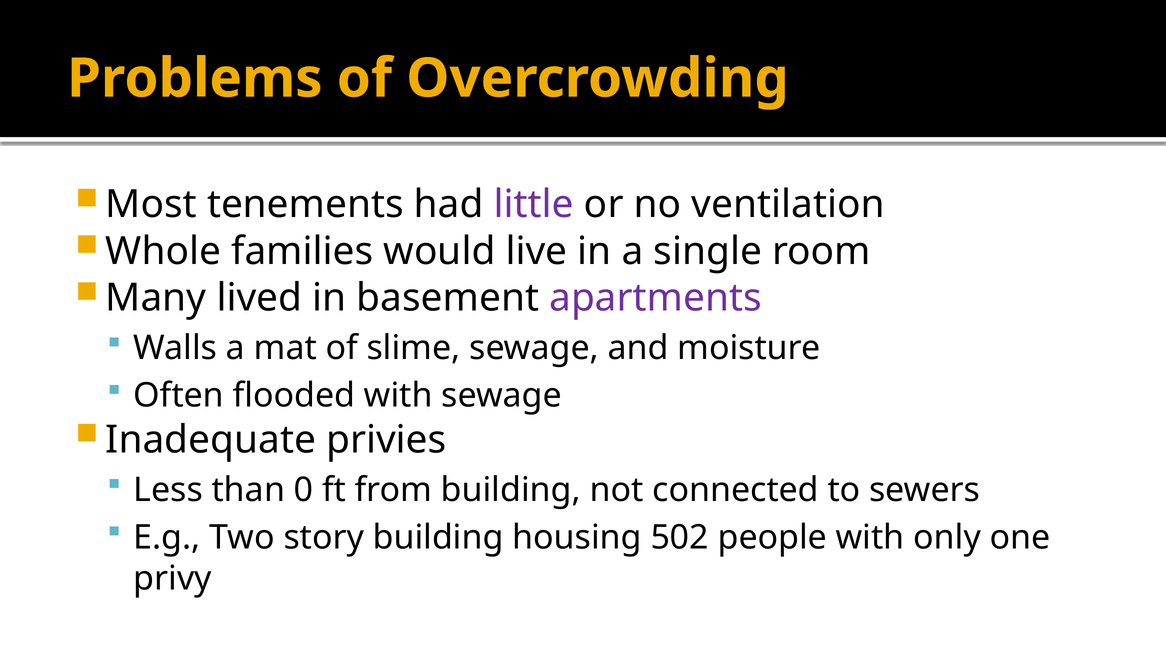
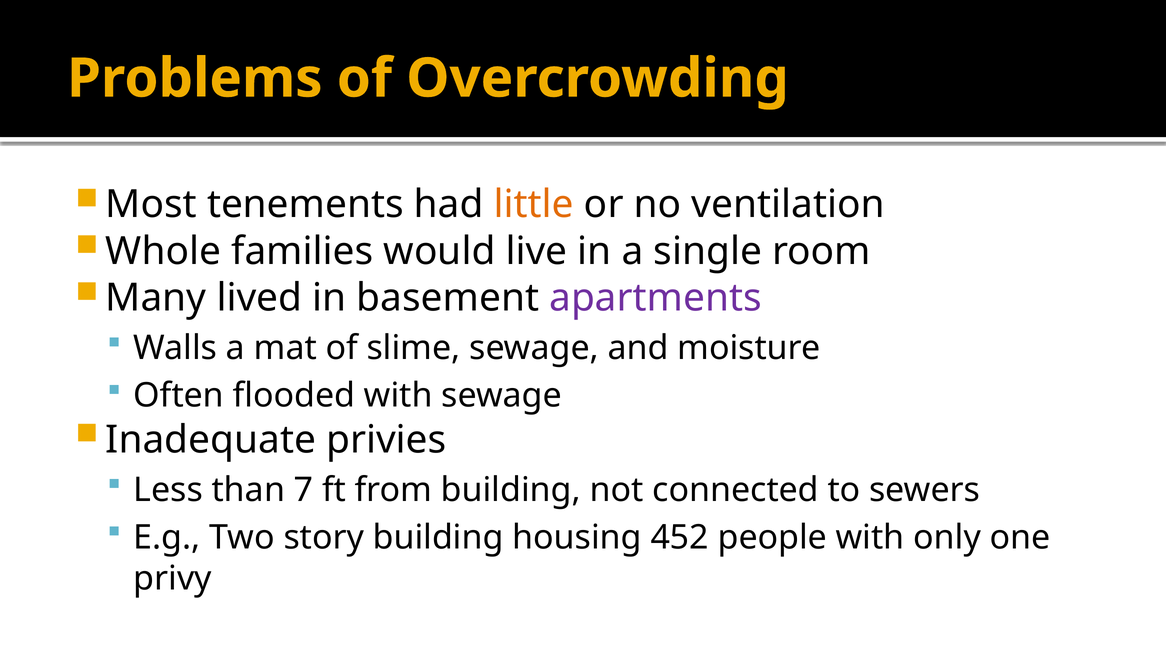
little colour: purple -> orange (534, 205)
0: 0 -> 7 (304, 490)
502: 502 -> 452 (680, 537)
